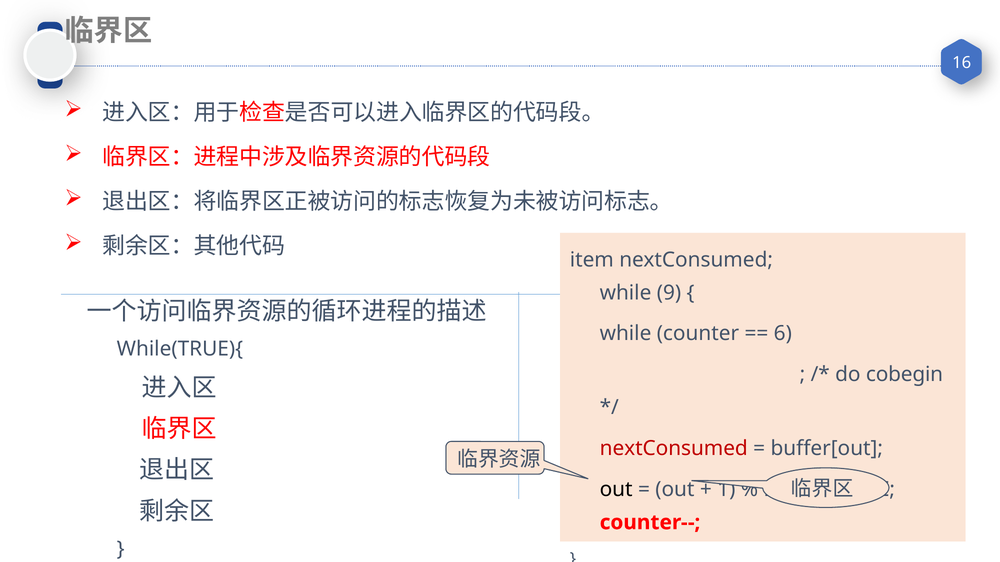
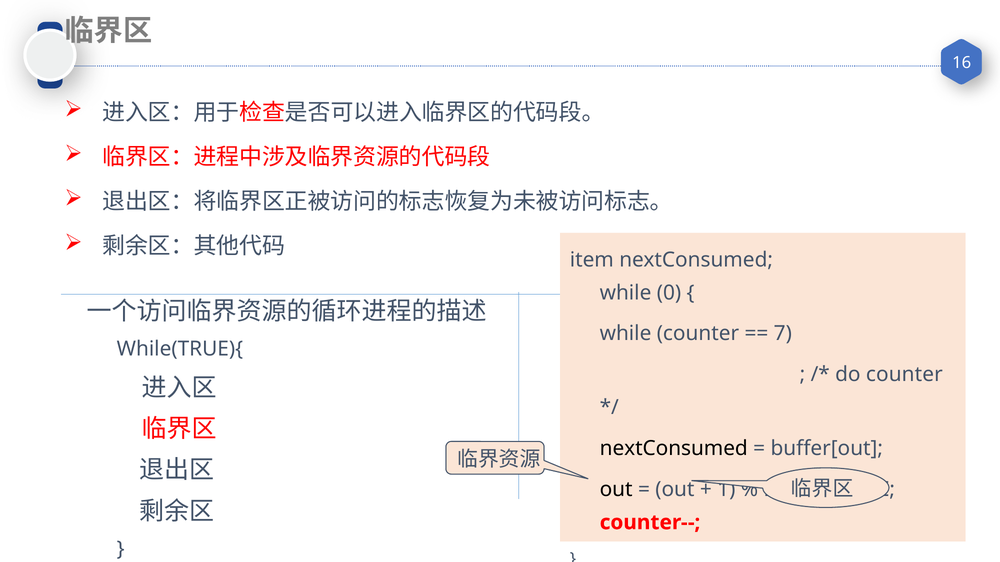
9: 9 -> 0 (669, 293)
6: 6 -> 7 (783, 334)
do cobegin: cobegin -> counter (904, 375)
nextConsumed colour: red -> black (674, 449)
